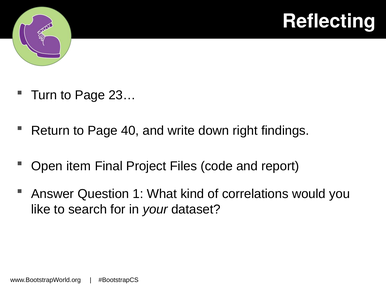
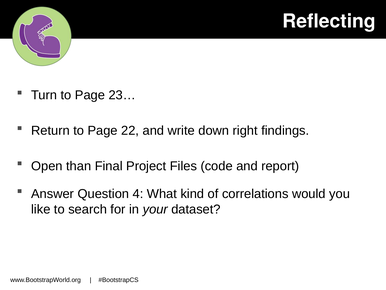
40: 40 -> 22 (130, 130)
item: item -> than (79, 166)
1: 1 -> 4 (138, 193)
